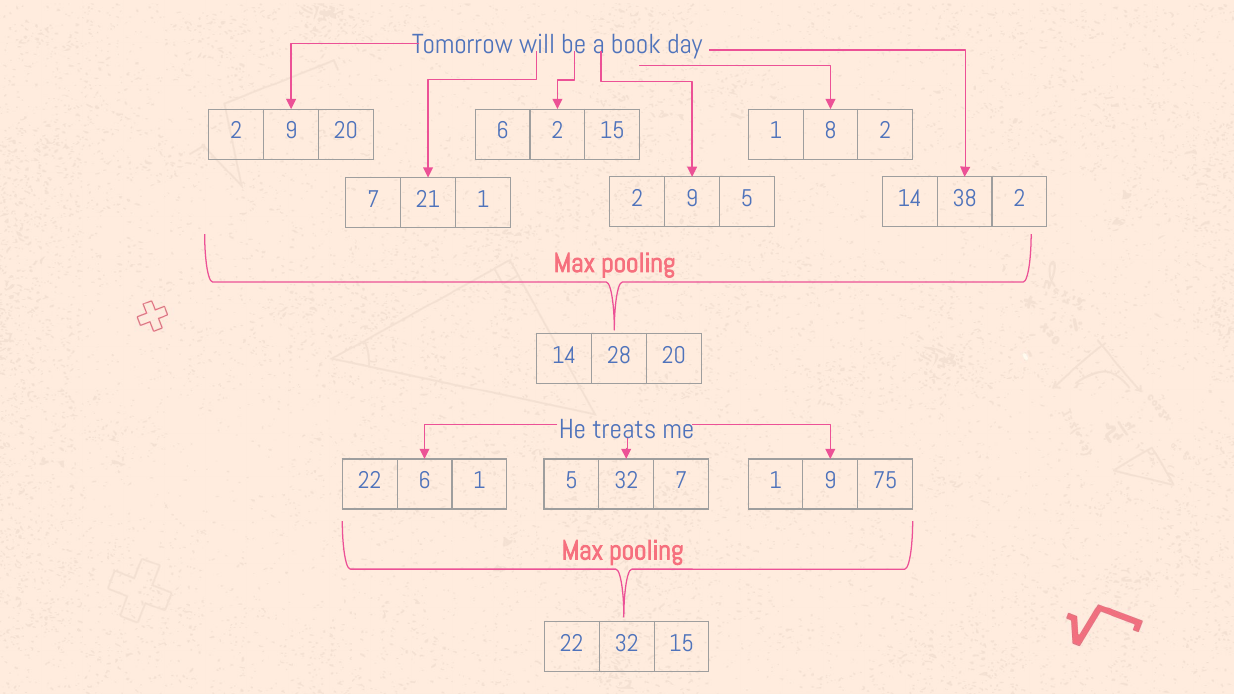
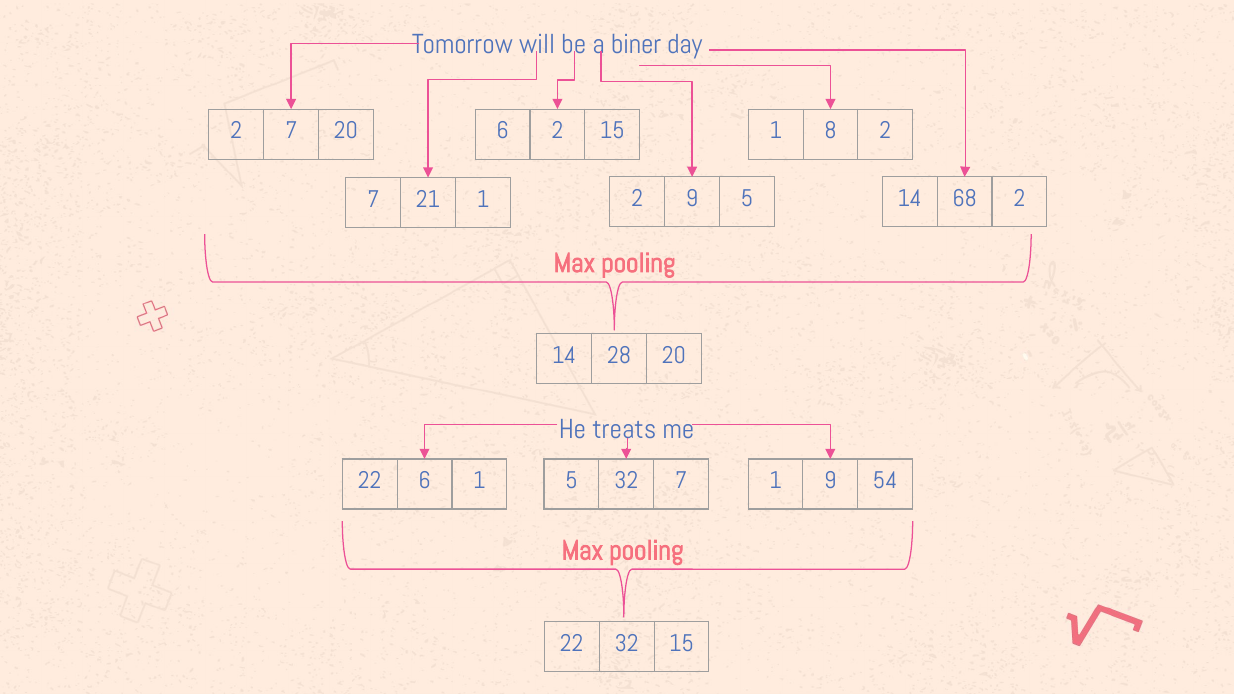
book: book -> biner (636, 45)
9: 9 -> 7 (291, 131)
38: 38 -> 68 (965, 199)
75: 75 -> 54 (885, 481)
